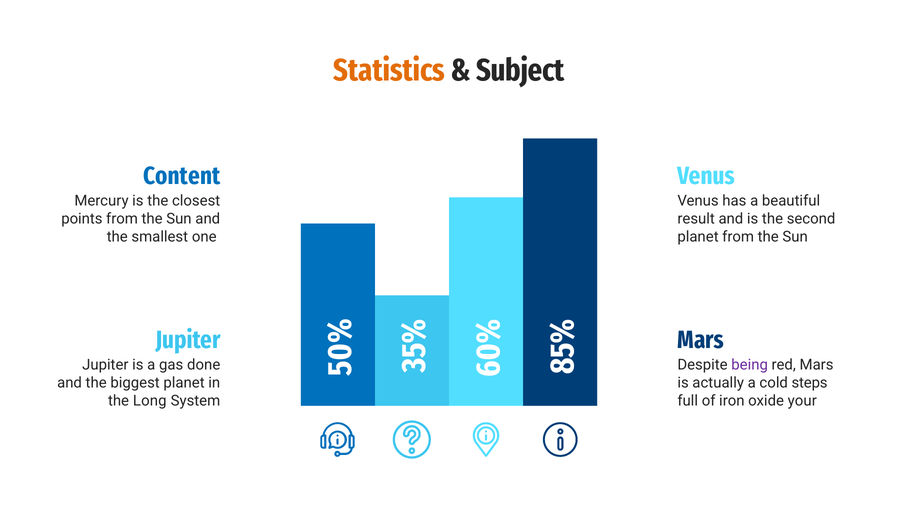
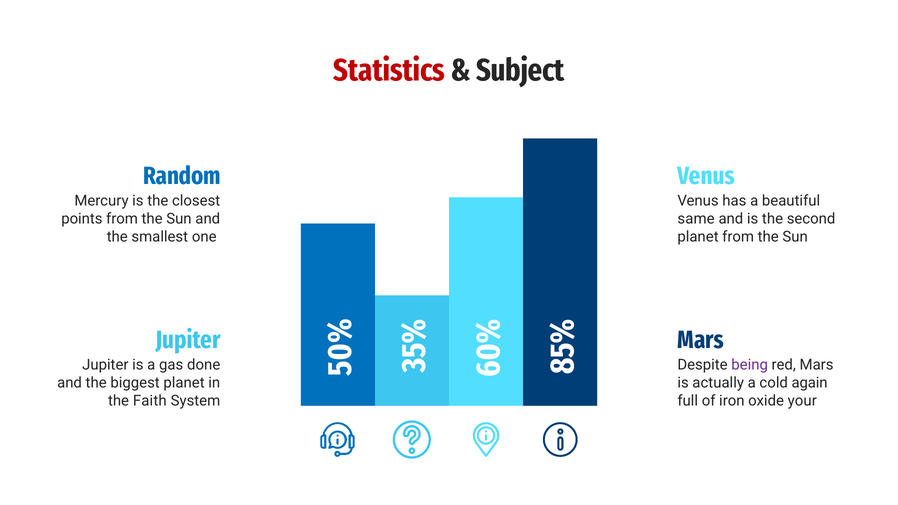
Statistics colour: orange -> red (389, 71)
Content: Content -> Random (182, 176)
result: result -> same (696, 219)
steps: steps -> again (810, 383)
Long: Long -> Faith (150, 401)
